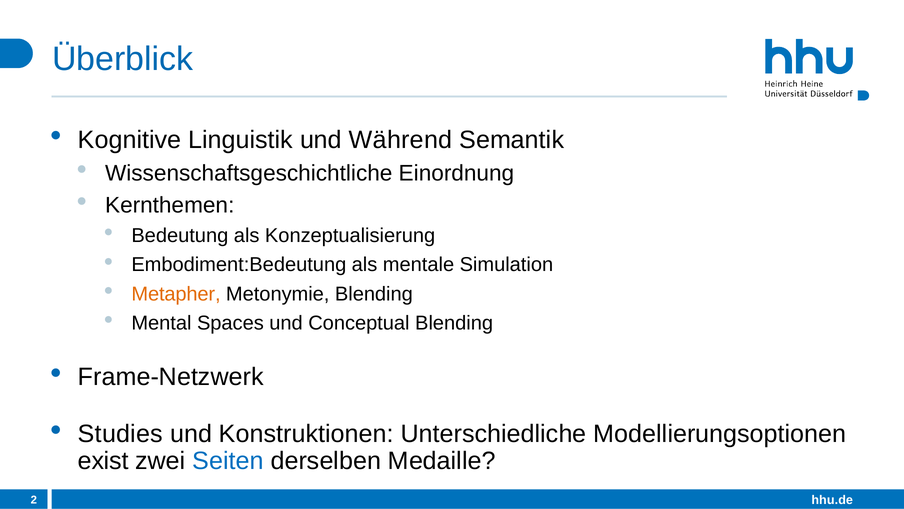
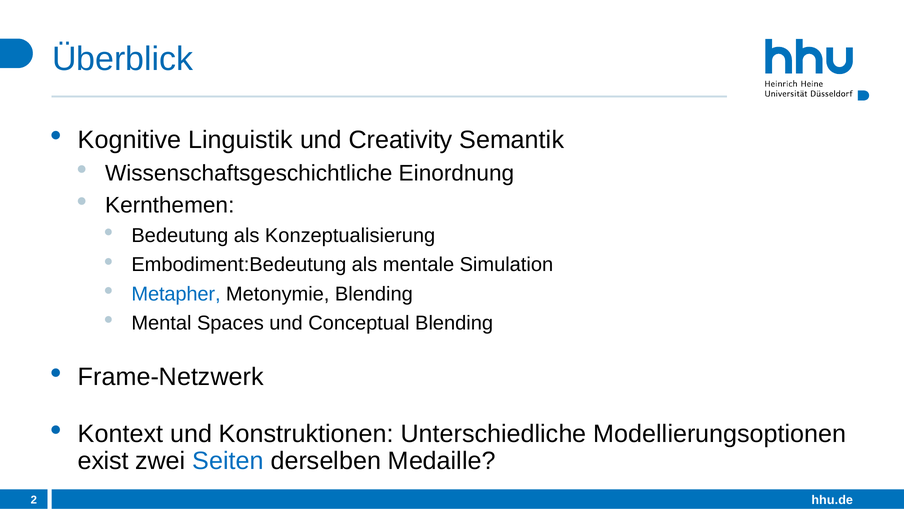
Während: Während -> Creativity (401, 140)
Metapher colour: orange -> blue (176, 294)
Studies: Studies -> Kontext (120, 434)
